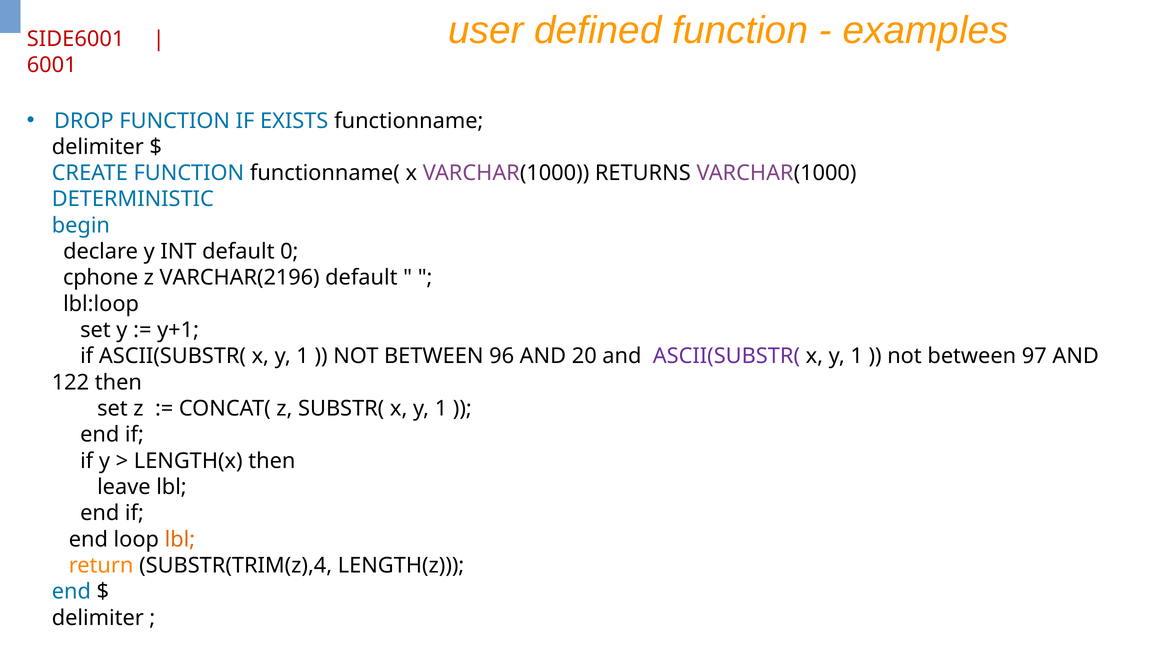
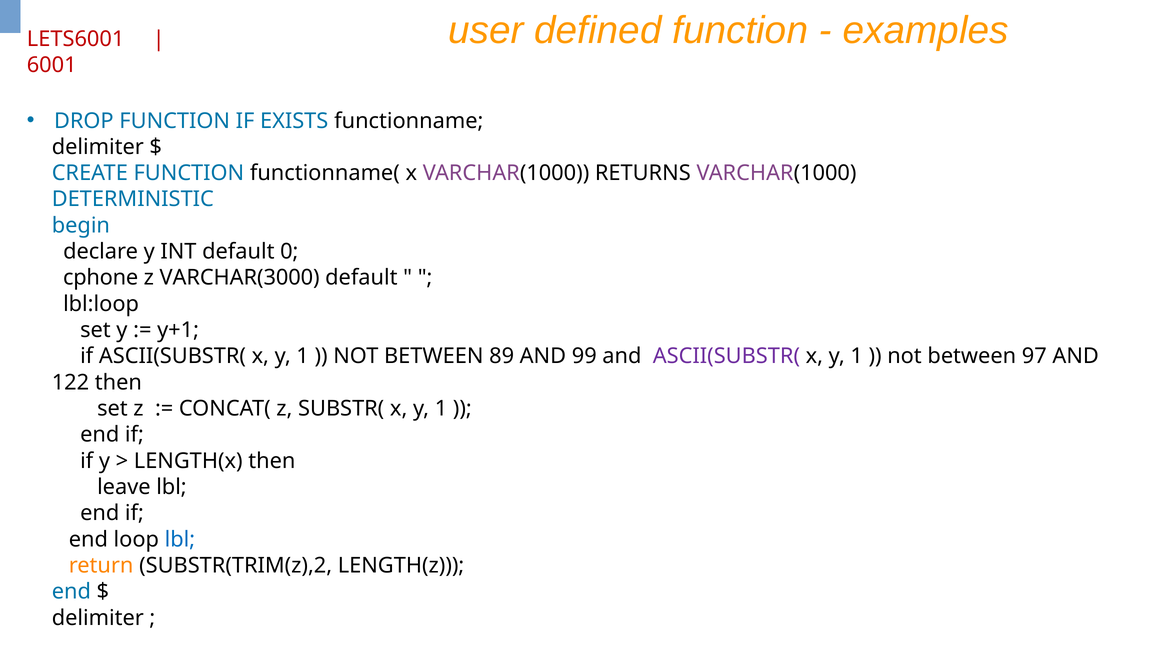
SIDE6001: SIDE6001 -> LETS6001 (76, 39)
VARCHAR(2196: VARCHAR(2196 -> VARCHAR(3000 (240, 278)
96: 96 -> 89 (502, 356)
20: 20 -> 99 (584, 356)
lbl colour: orange -> blue (180, 540)
SUBSTR(TRIM(z),4: SUBSTR(TRIM(z),4 -> SUBSTR(TRIM(z),2 (236, 566)
